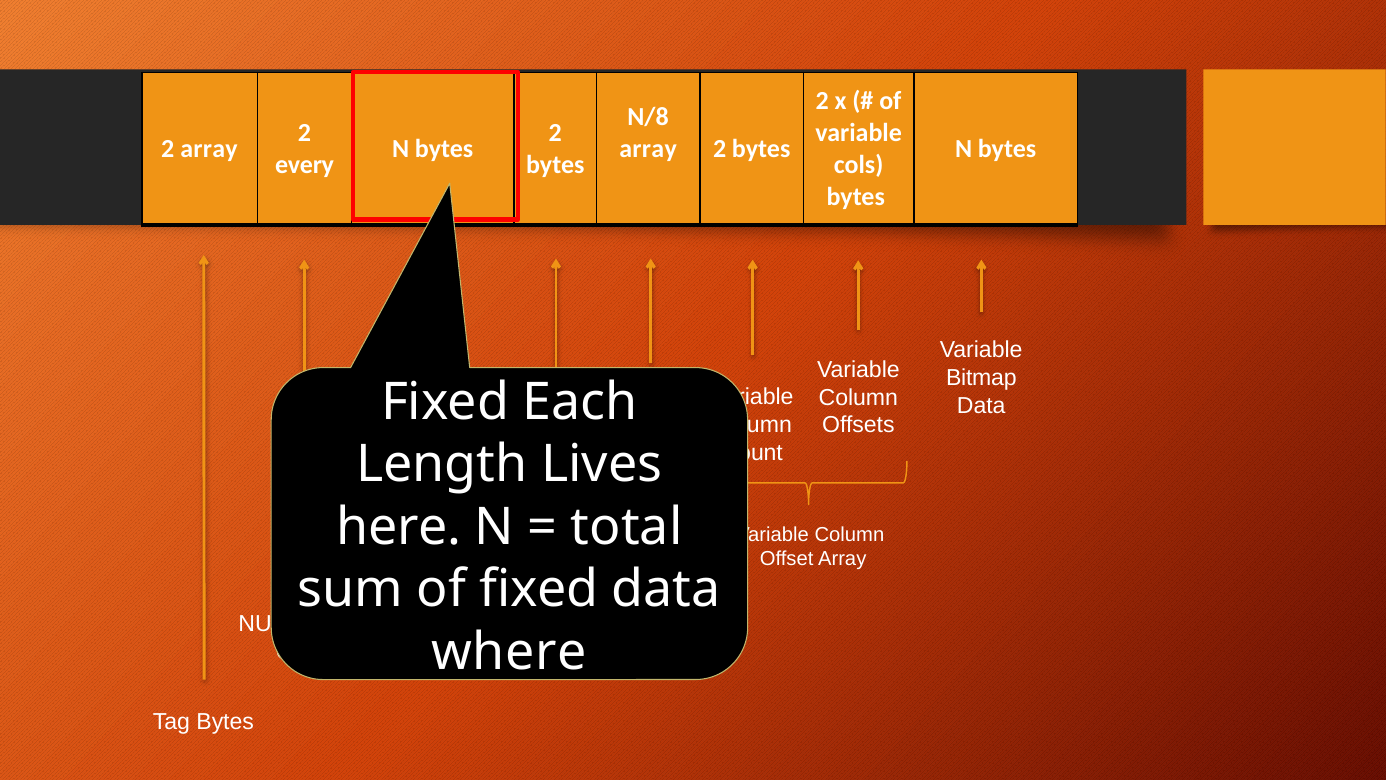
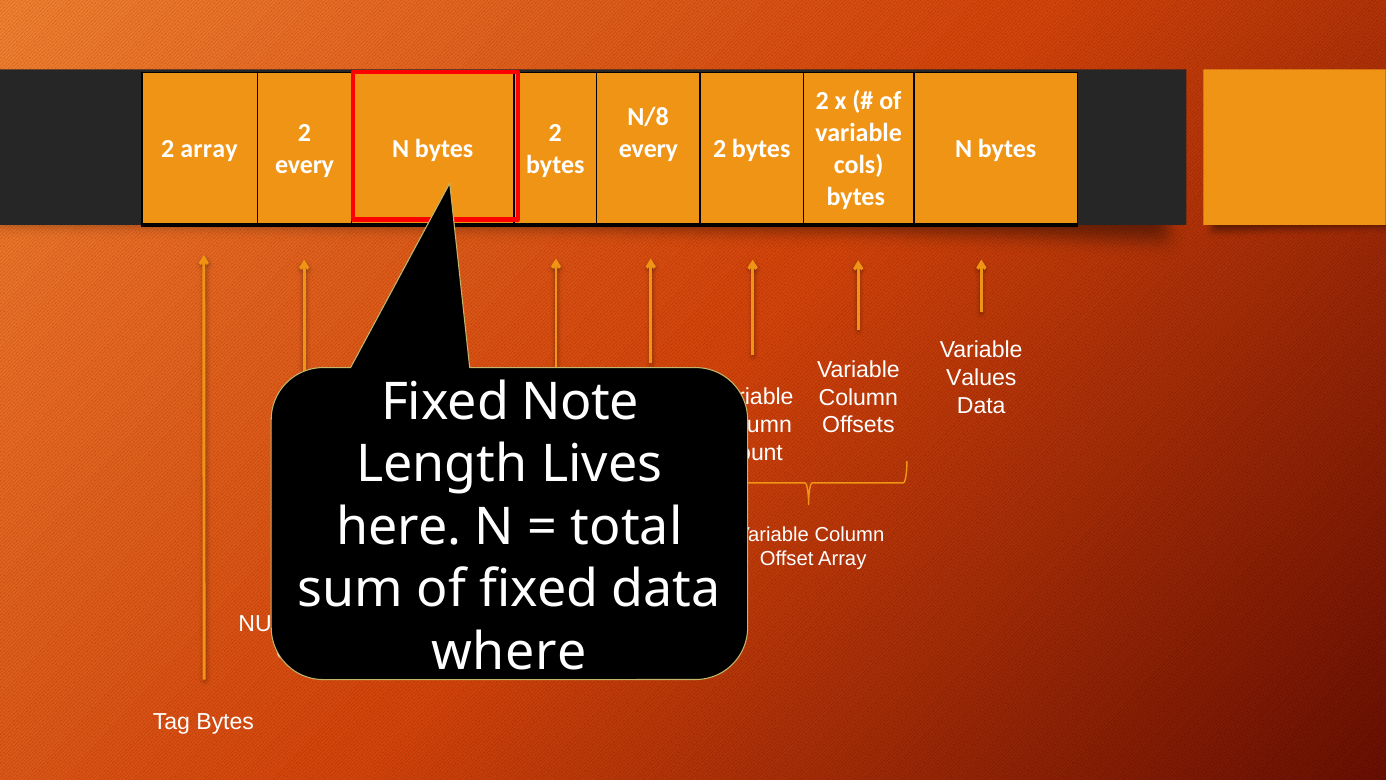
array: array -> every (648, 149)
Bitmap: Bitmap -> Values (981, 378)
Each: Each -> Note (580, 402)
